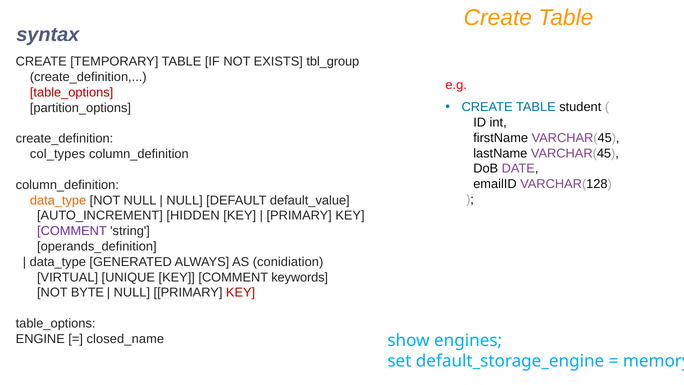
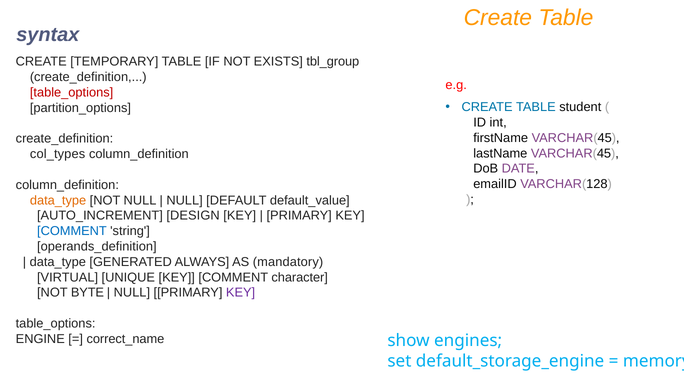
HIDDEN: HIDDEN -> DESIGN (193, 216)
COMMENT colour: purple -> blue (72, 231)
conidiation: conidiation -> mandatory (288, 262)
keywords: keywords -> character (300, 277)
KEY colour: red -> purple (241, 292)
closed_name: closed_name -> correct_name (125, 339)
